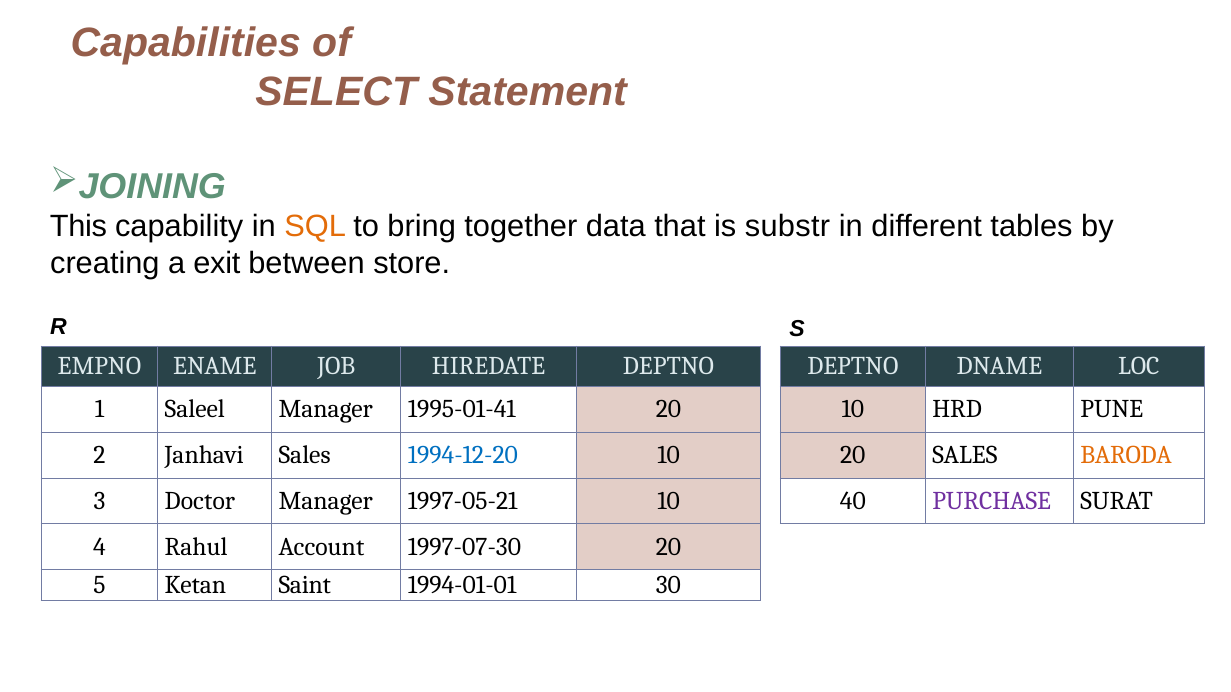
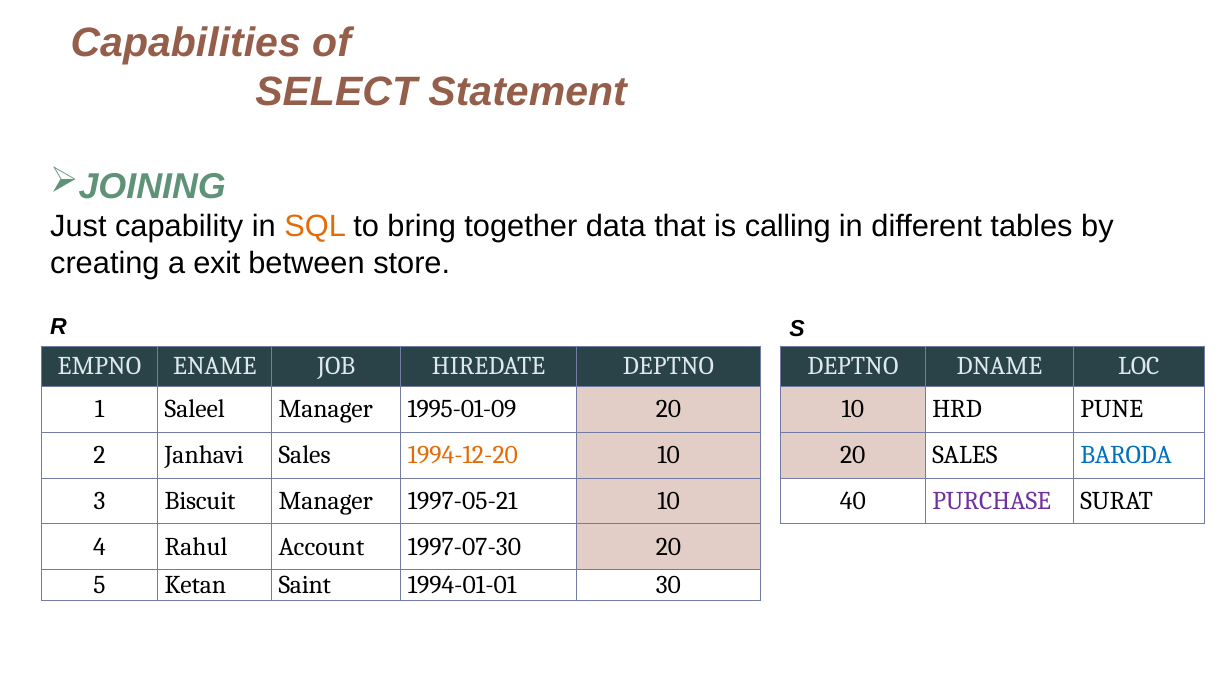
This: This -> Just (78, 227)
substr: substr -> calling (788, 227)
1995-01-41: 1995-01-41 -> 1995-01-09 (462, 410)
1994-12-20 colour: blue -> orange (463, 455)
BARODA colour: orange -> blue (1126, 455)
Doctor: Doctor -> Biscuit (200, 501)
